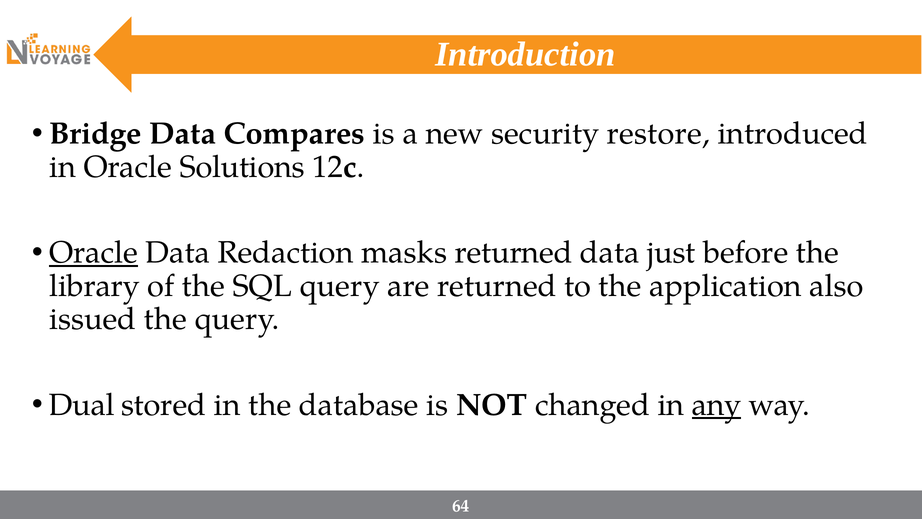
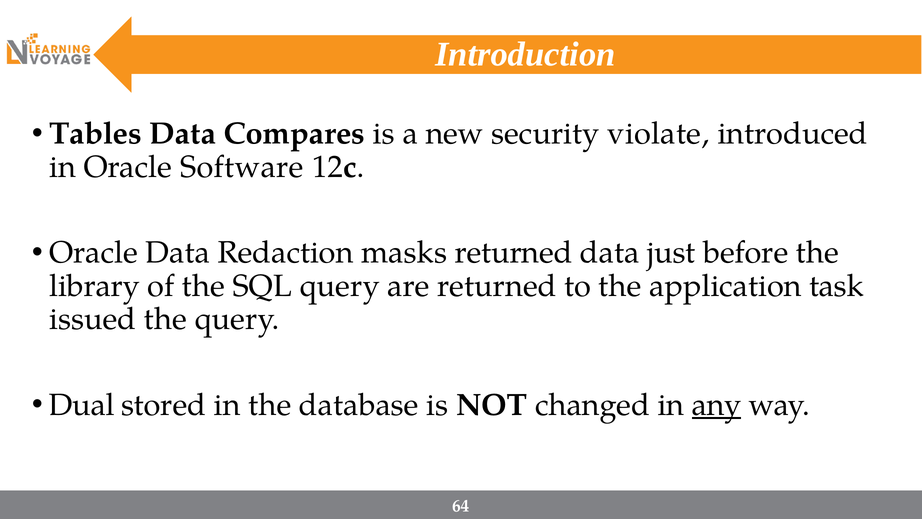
Bridge: Bridge -> Tables (95, 134)
restore: restore -> violate (658, 134)
Solutions: Solutions -> Software (242, 167)
Oracle underline: present -> none (94, 253)
also: also -> task (836, 286)
